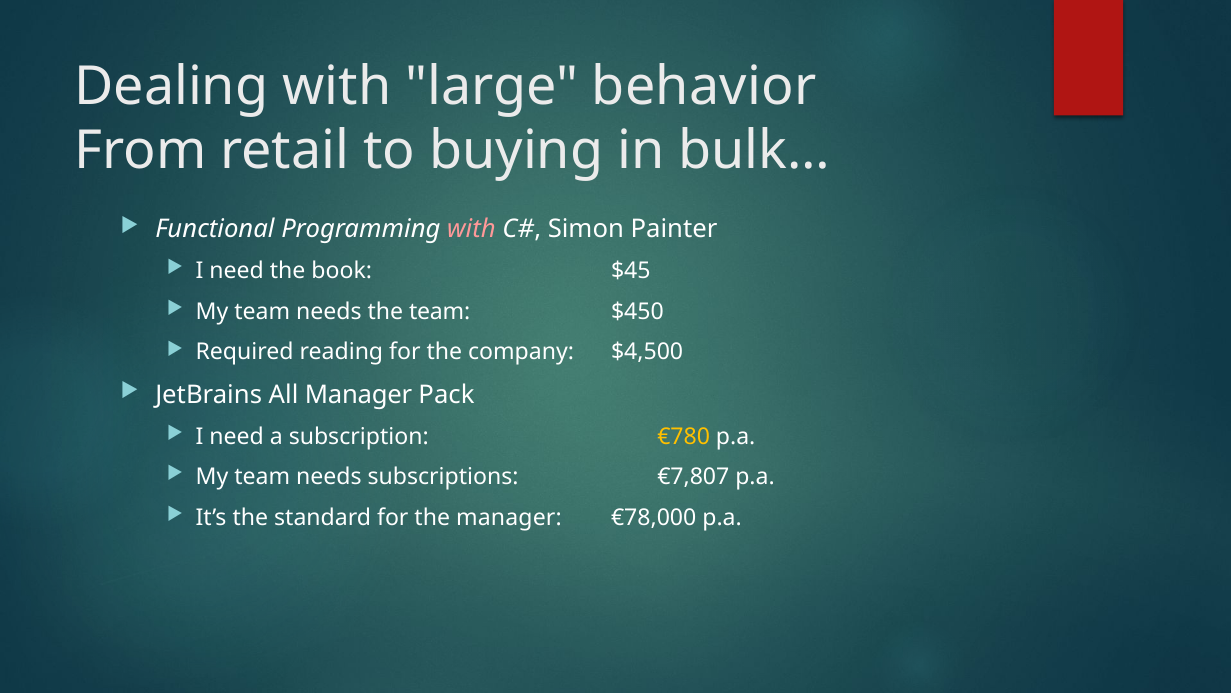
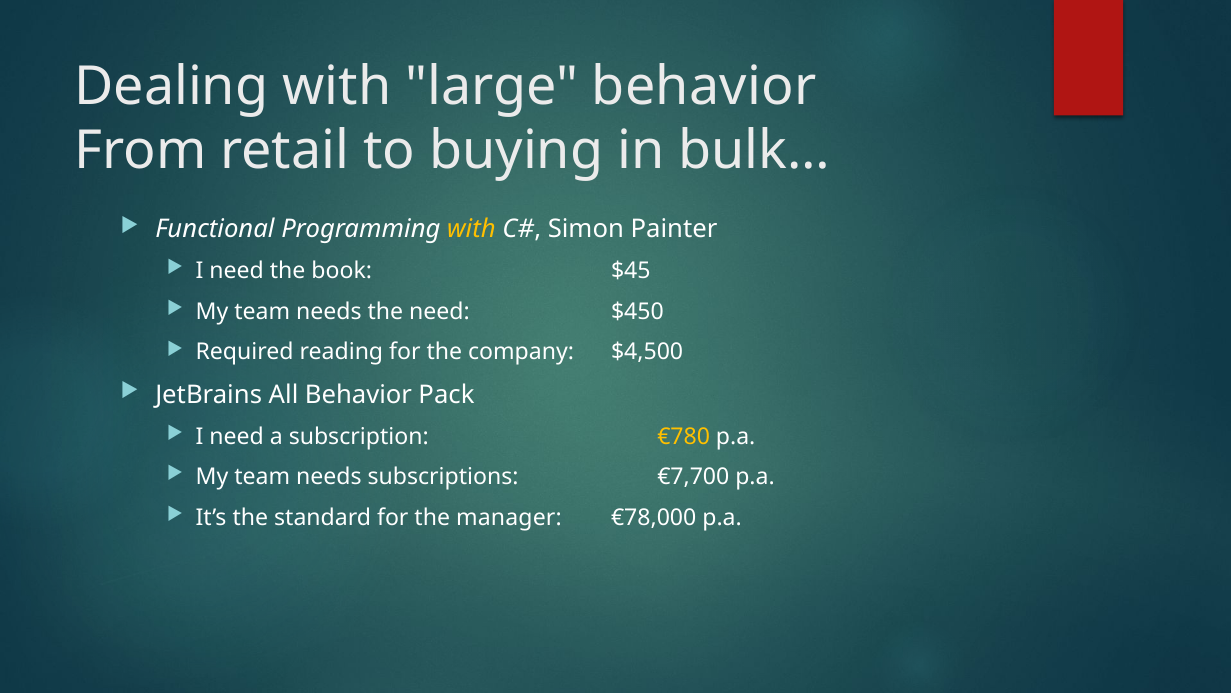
with colour: pink -> yellow (471, 229)
the team: team -> need (440, 312)
All Manager: Manager -> Behavior (358, 394)
€7,807: €7,807 -> €7,700 (693, 477)
